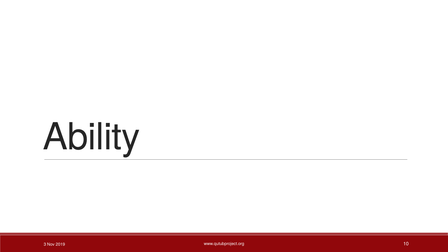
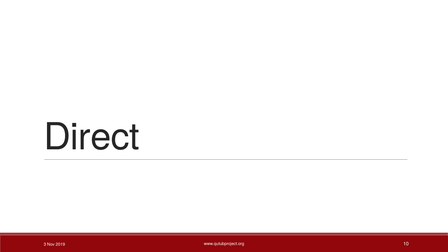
Ability: Ability -> Direct (92, 137)
